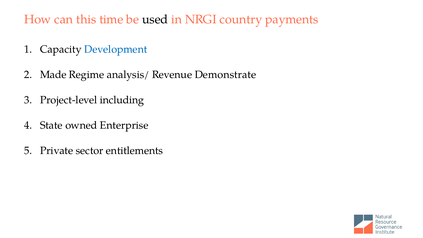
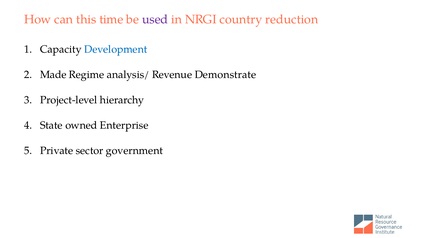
used colour: black -> purple (155, 19)
payments: payments -> reduction (292, 19)
including: including -> hierarchy (122, 100)
entitlements: entitlements -> government (134, 151)
